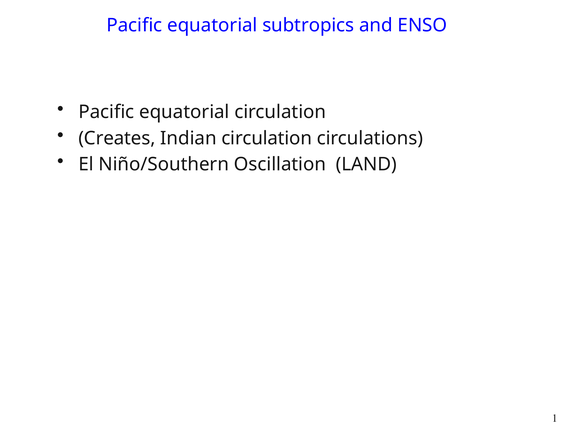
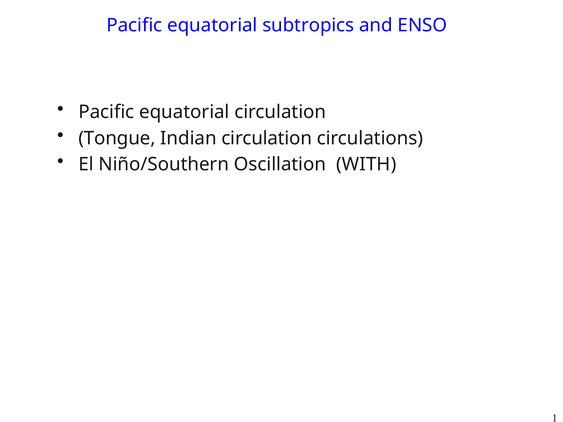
Creates: Creates -> Tongue (117, 138)
LAND: LAND -> WITH (366, 165)
